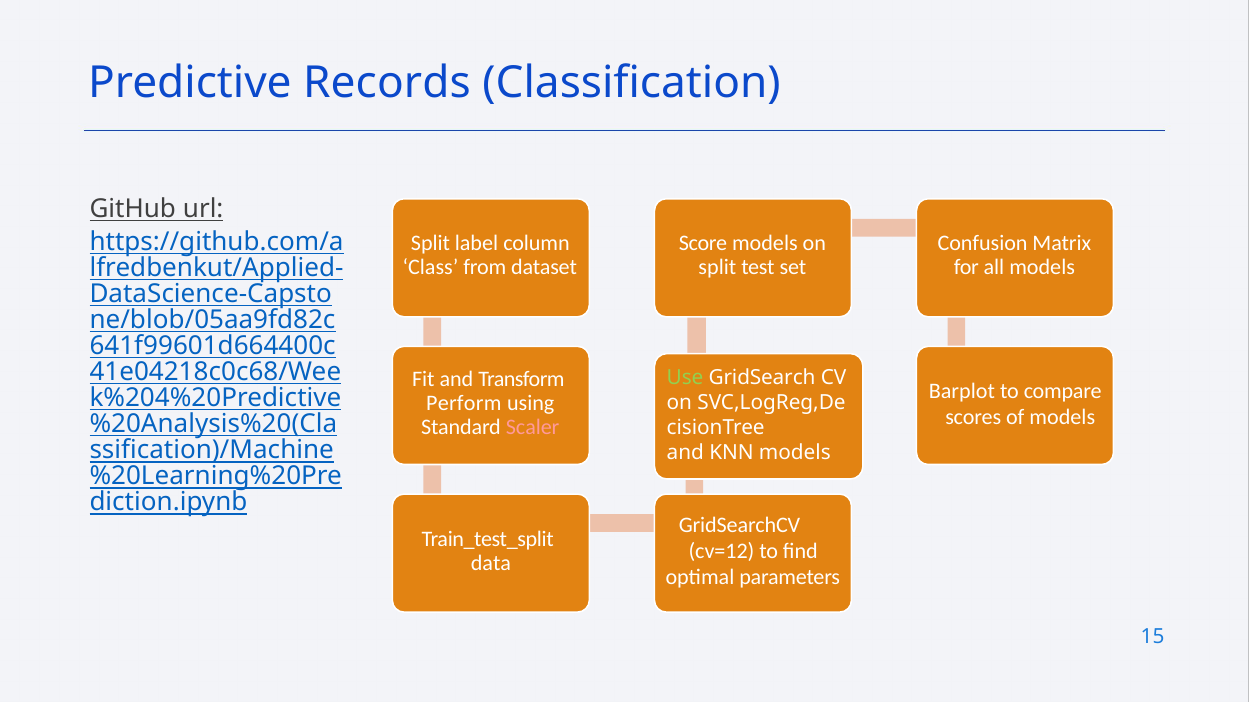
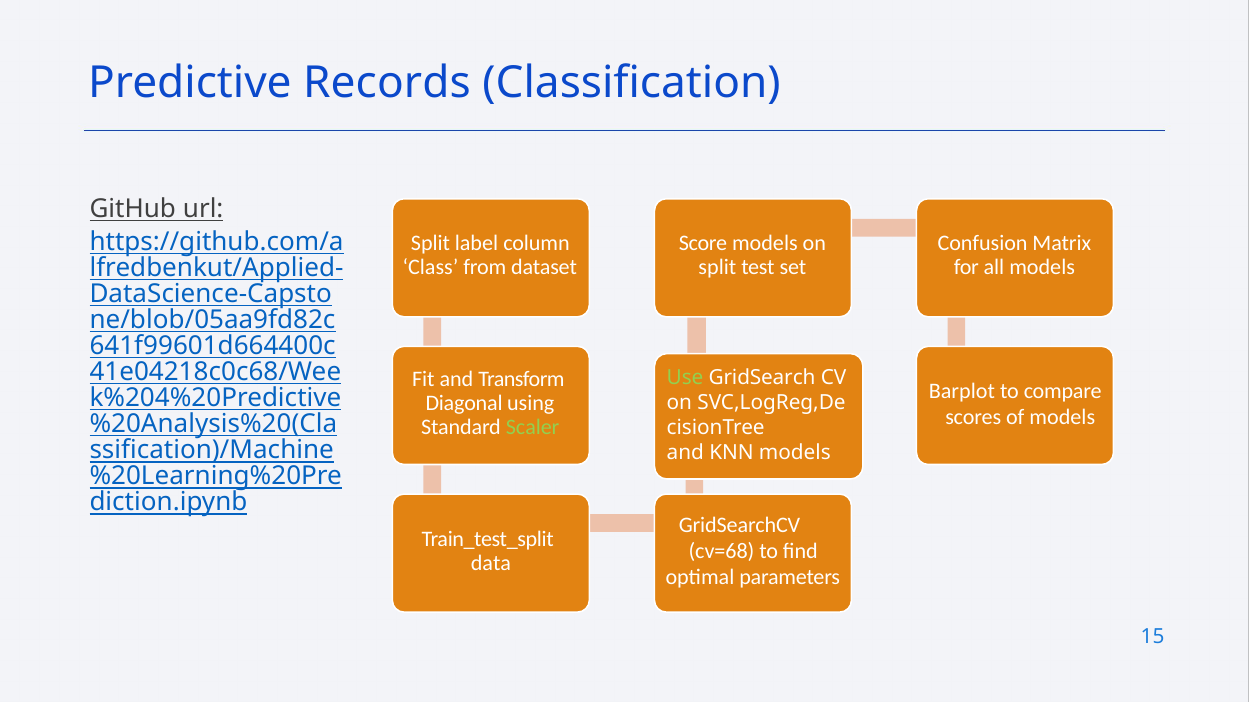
Perform: Perform -> Diagonal (464, 403)
Scaler colour: pink -> light green (533, 428)
cv=12: cv=12 -> cv=68 (721, 551)
